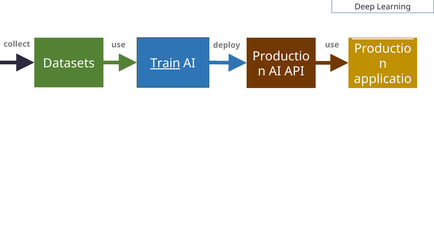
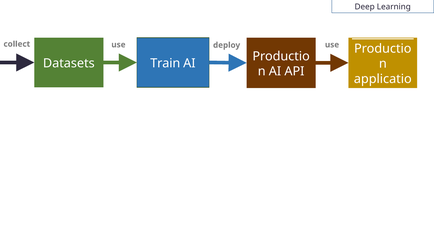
Train underline: present -> none (165, 63)
